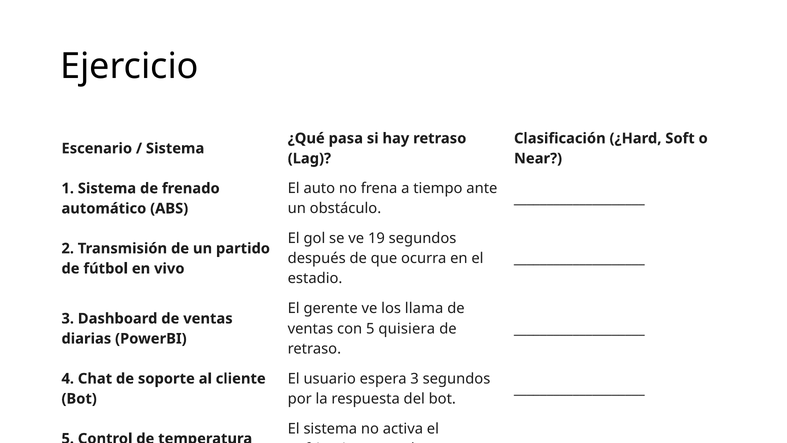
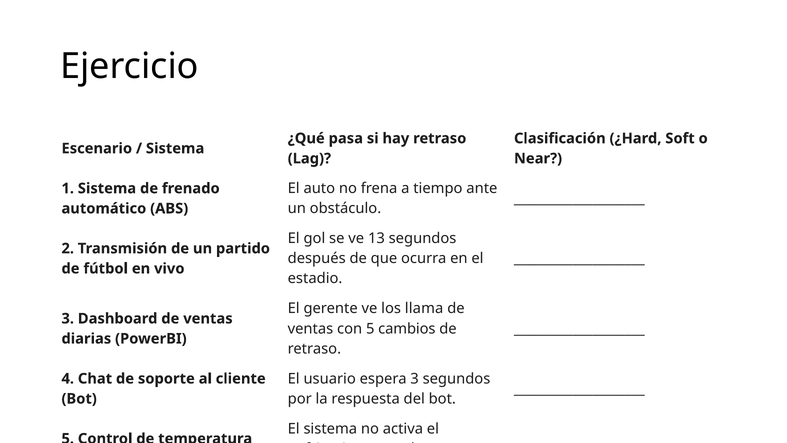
19: 19 -> 13 (376, 238)
quisiera: quisiera -> cambios (407, 328)
